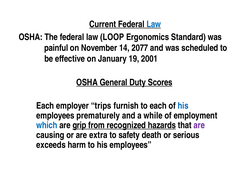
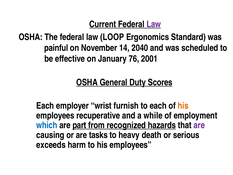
Law colour: blue -> purple (154, 24)
2077: 2077 -> 2040 (140, 48)
19: 19 -> 76 (134, 59)
trips: trips -> wrist (101, 106)
his colour: blue -> orange (183, 106)
prematurely: prematurely -> recuperative (98, 115)
grip: grip -> part (79, 125)
extra: extra -> tasks (98, 135)
safety: safety -> heavy (129, 135)
